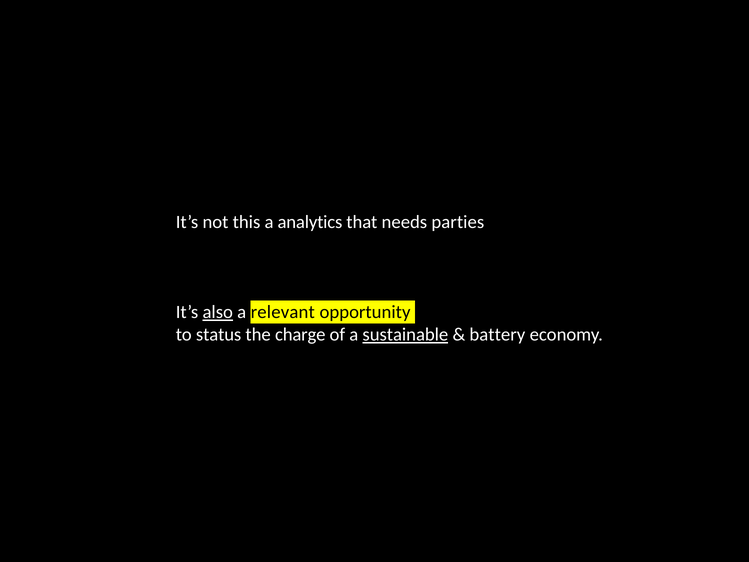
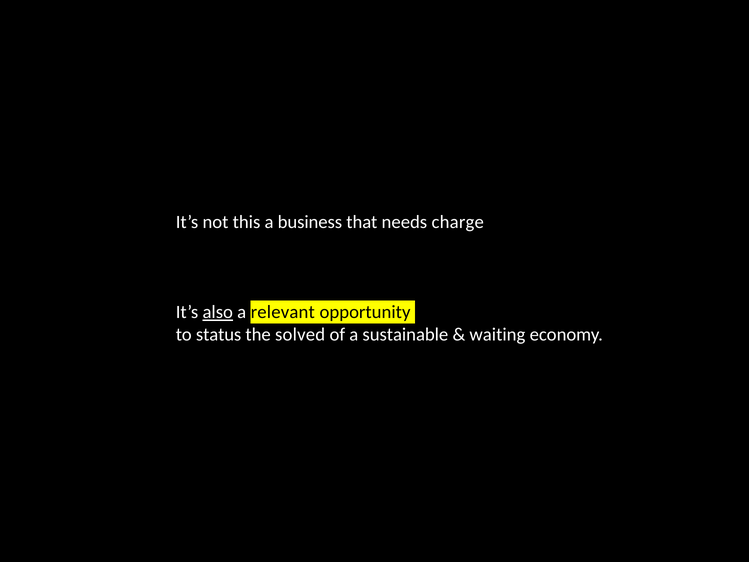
analytics: analytics -> business (310, 222)
parties: parties -> charge (458, 222)
charge: charge -> solved (300, 335)
sustainable underline: present -> none (405, 335)
battery: battery -> waiting (497, 335)
